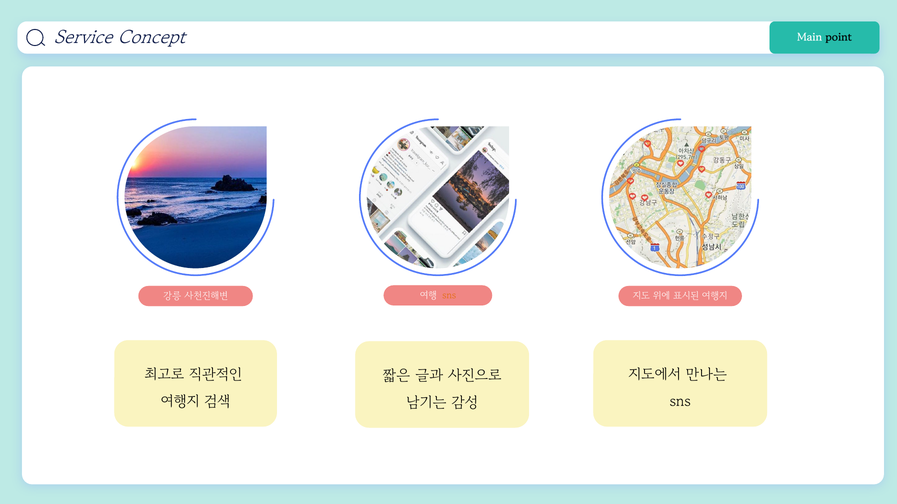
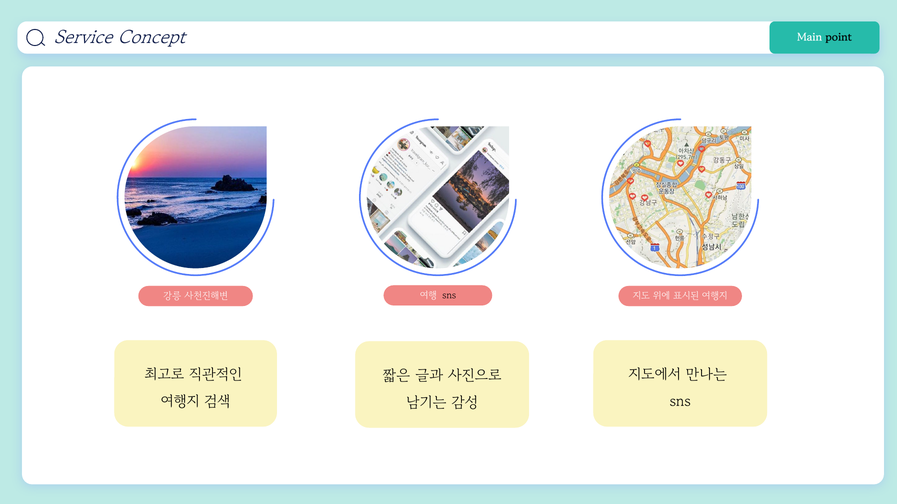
sns colour: orange -> black (449, 296)
